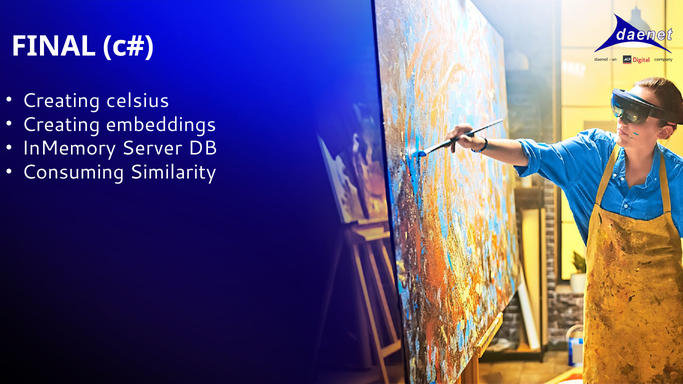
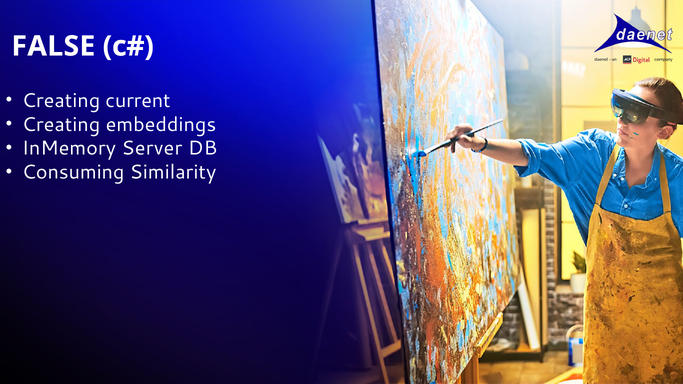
FINAL: FINAL -> FALSE (53, 46)
celsius: celsius -> current (138, 101)
